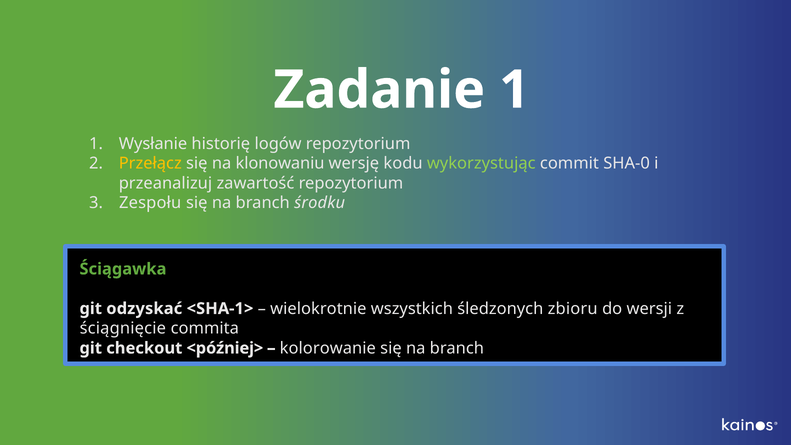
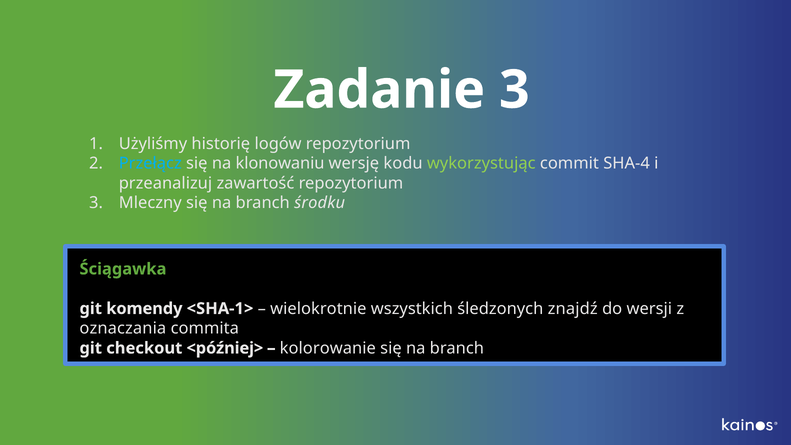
Zadanie 1: 1 -> 3 (514, 90)
Wysłanie: Wysłanie -> Użyliśmy (153, 144)
Przełącz colour: yellow -> light blue (150, 163)
SHA-0: SHA-0 -> SHA-4 (627, 163)
Zespołu: Zespołu -> Mleczny (150, 203)
odzyskać: odzyskać -> komendy (144, 309)
zbioru: zbioru -> znajdź (573, 309)
ściągnięcie: ściągnięcie -> oznaczania (123, 328)
